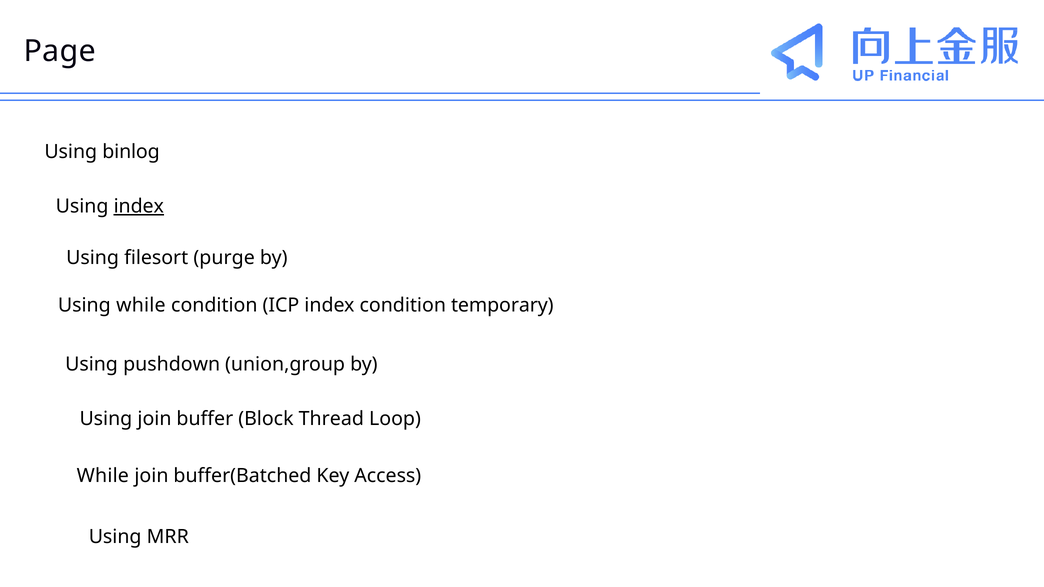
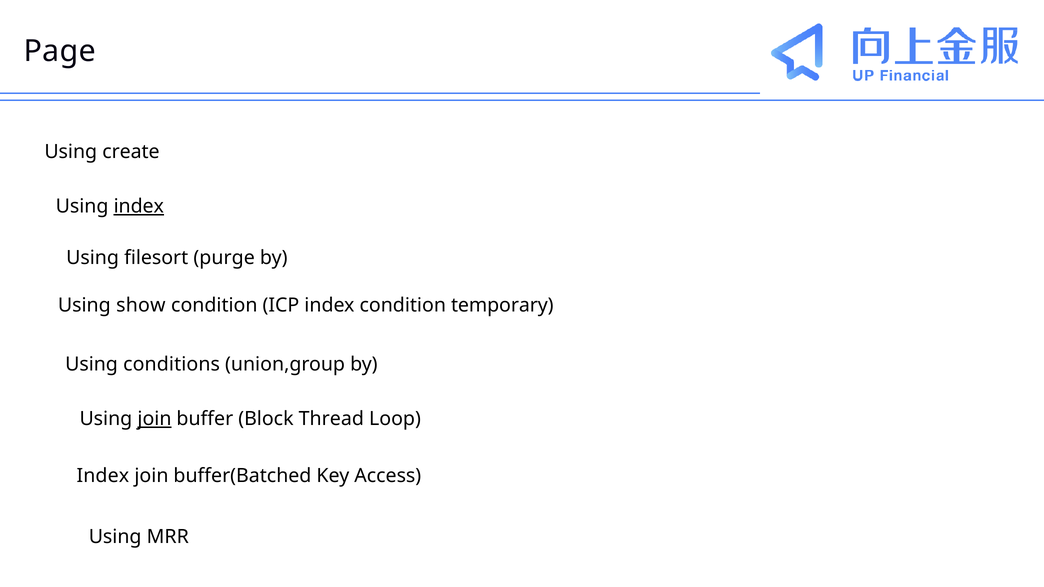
binlog: binlog -> create (131, 152)
Using while: while -> show (141, 305)
pushdown: pushdown -> conditions (172, 365)
join underline: none -> present (154, 419)
While: While -> Index (103, 476)
